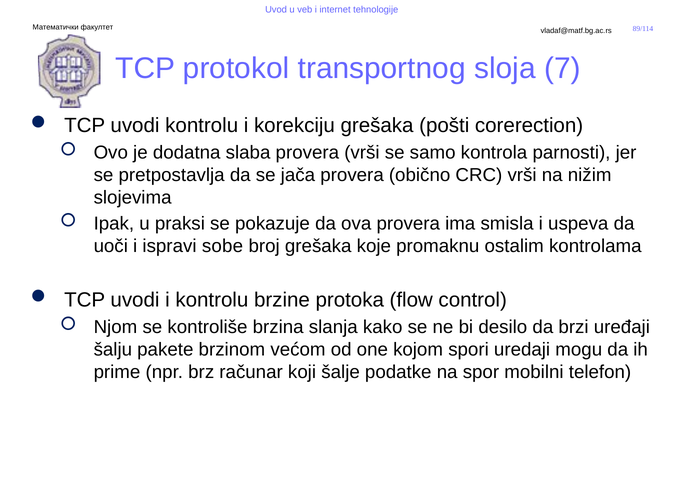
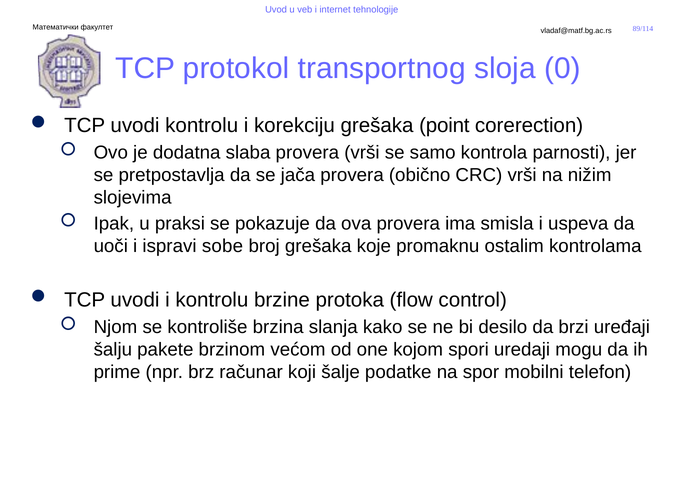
7: 7 -> 0 (562, 69)
pošti: pošti -> point (444, 126)
